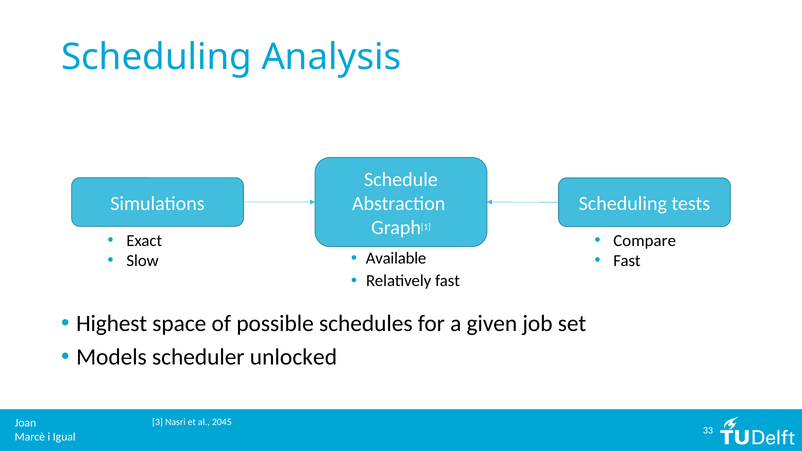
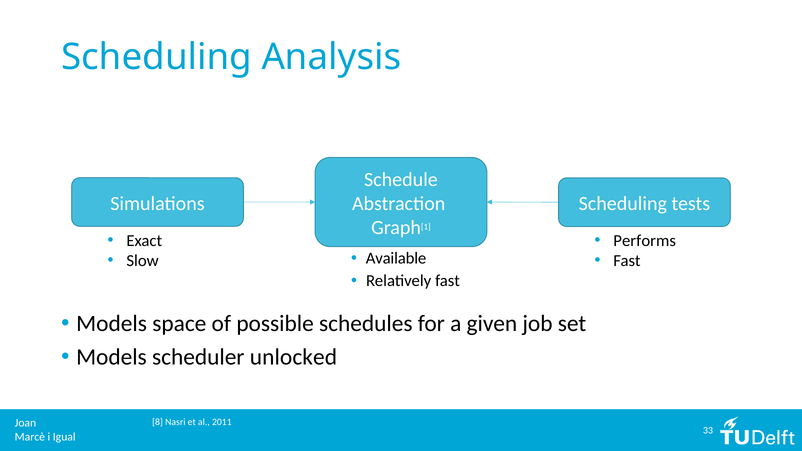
Compare: Compare -> Performs (645, 241)
Highest: Highest -> Models (112, 323)
3: 3 -> 8 (158, 422)
2045: 2045 -> 2011 (222, 422)
